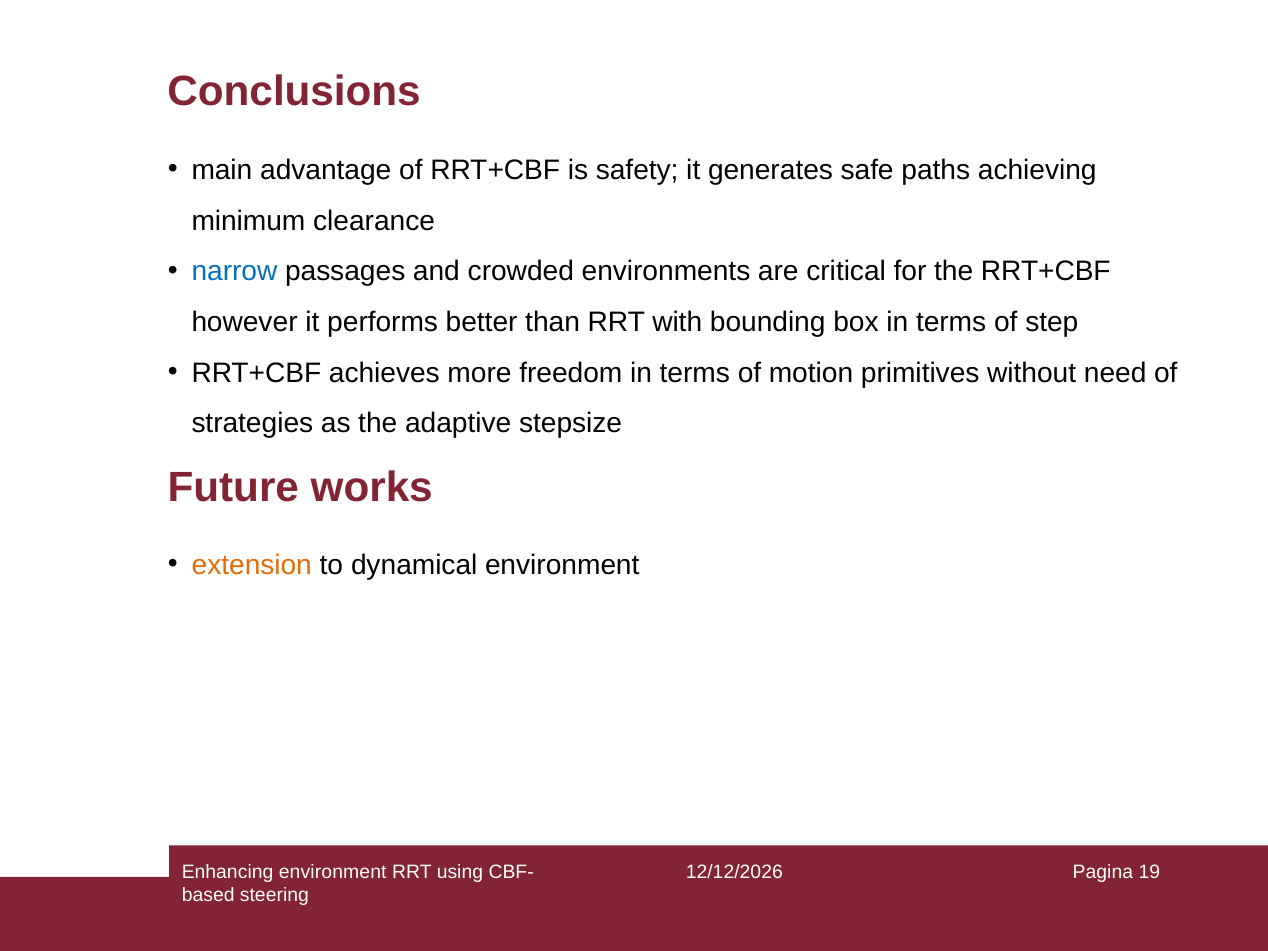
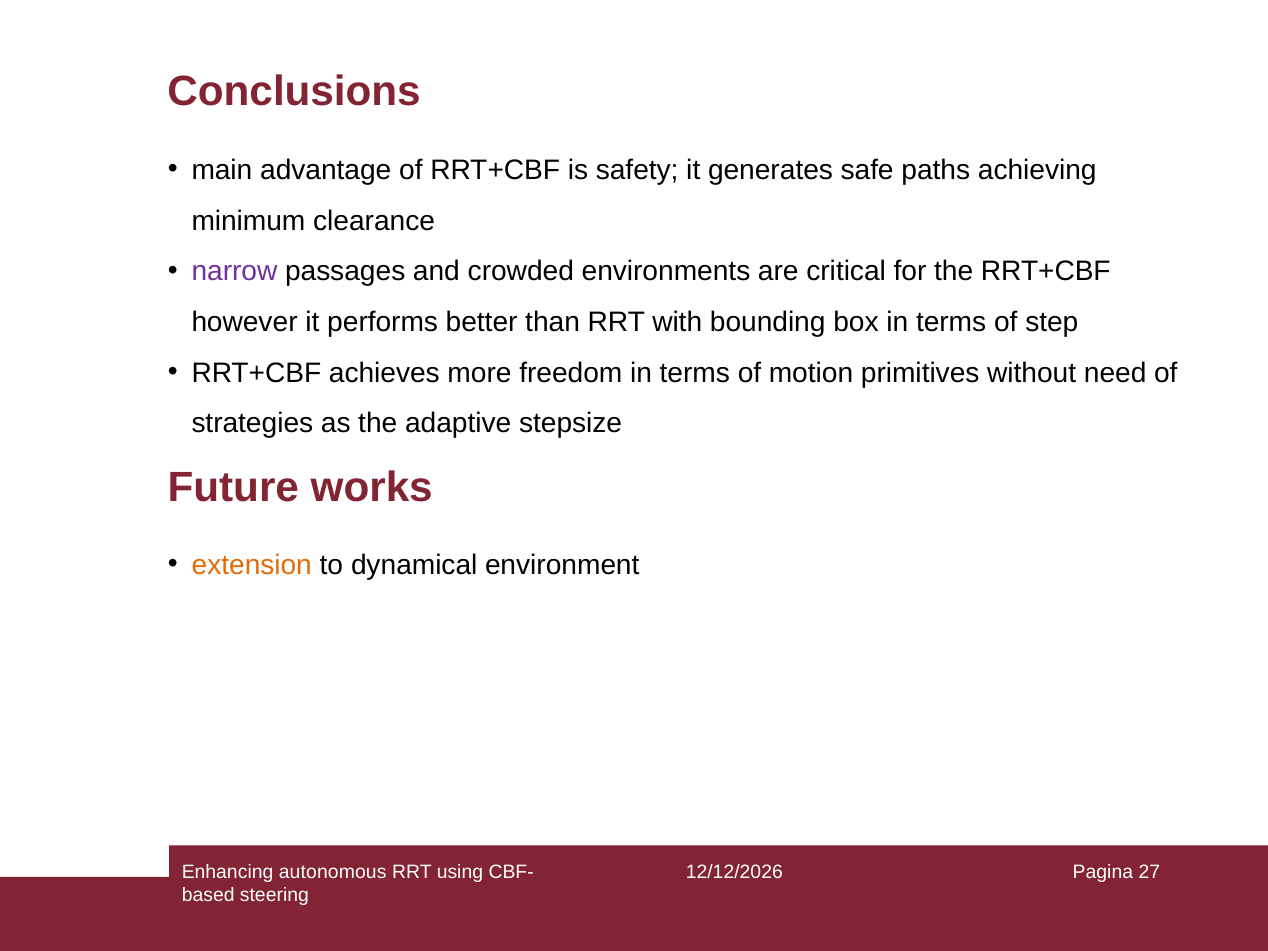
narrow colour: blue -> purple (234, 272)
Enhancing environment: environment -> autonomous (333, 872)
19: 19 -> 27 (1149, 872)
